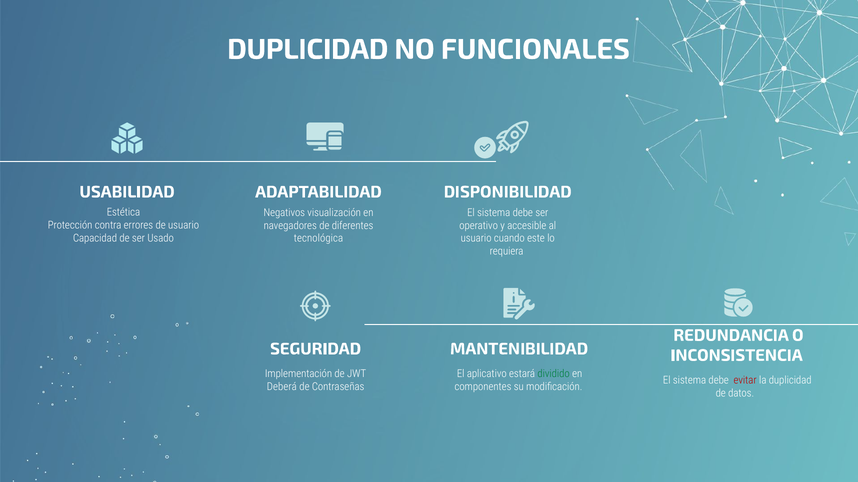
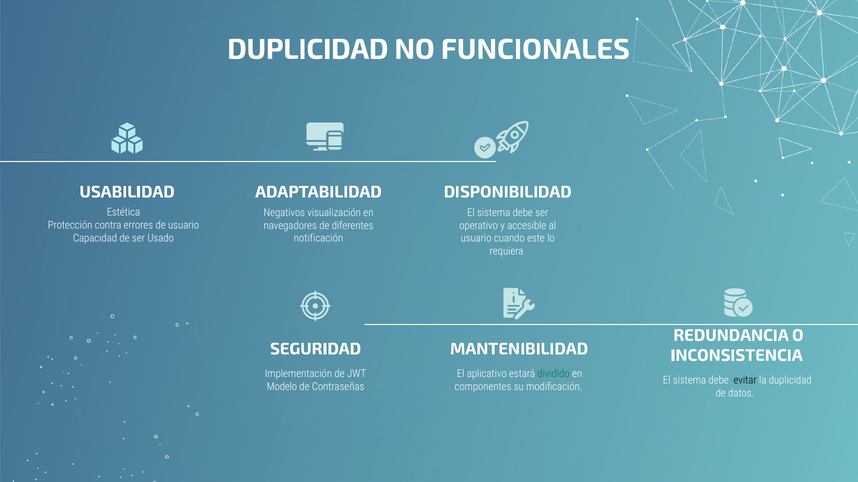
tecnológica: tecnológica -> notificación (318, 239)
evitar colour: red -> black (745, 381)
Deberá: Deberá -> Modelo (282, 387)
